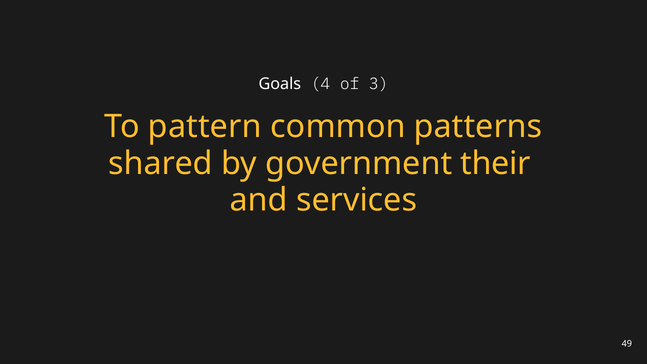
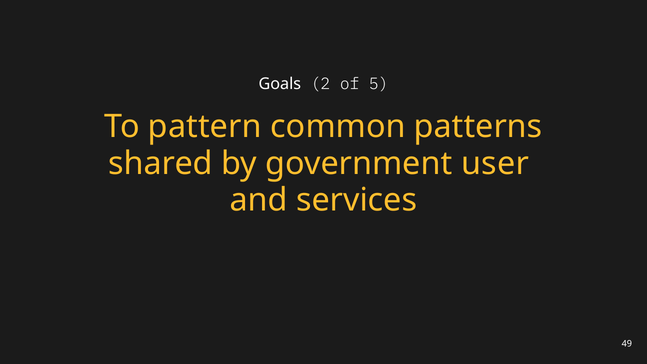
4: 4 -> 2 (320, 84)
3: 3 -> 5 (379, 84)
their: their -> user (495, 163)
